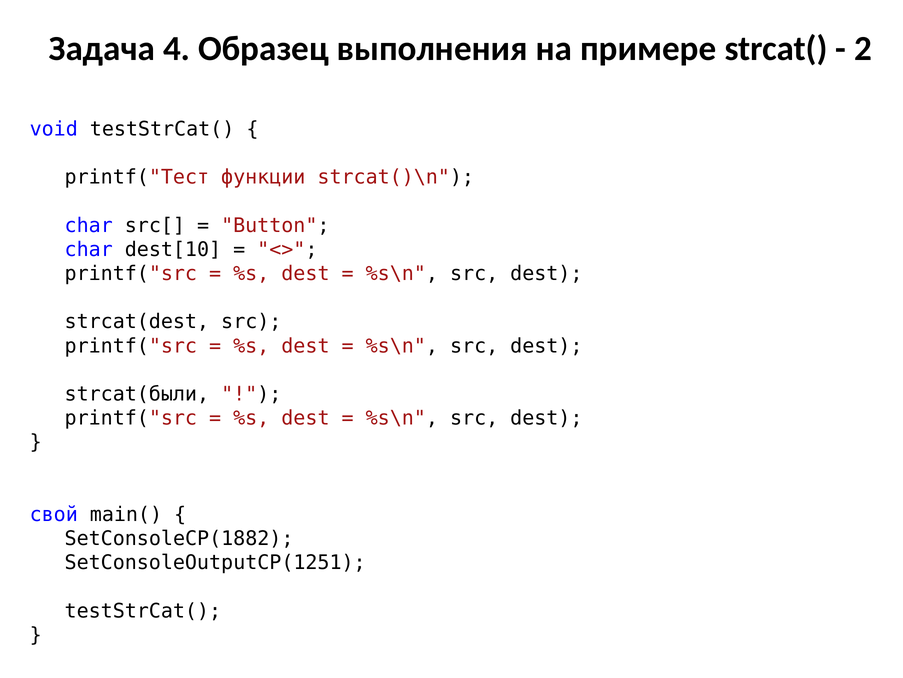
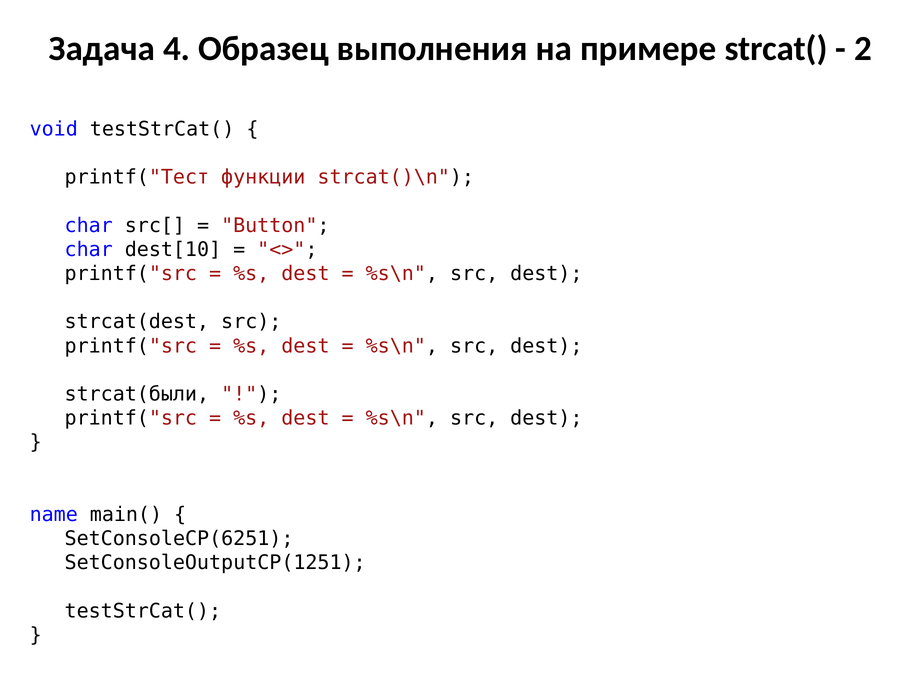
свой: свой -> name (54, 514)
SetConsoleCP(1882: SetConsoleCP(1882 -> SetConsoleCP(6251 (179, 538)
